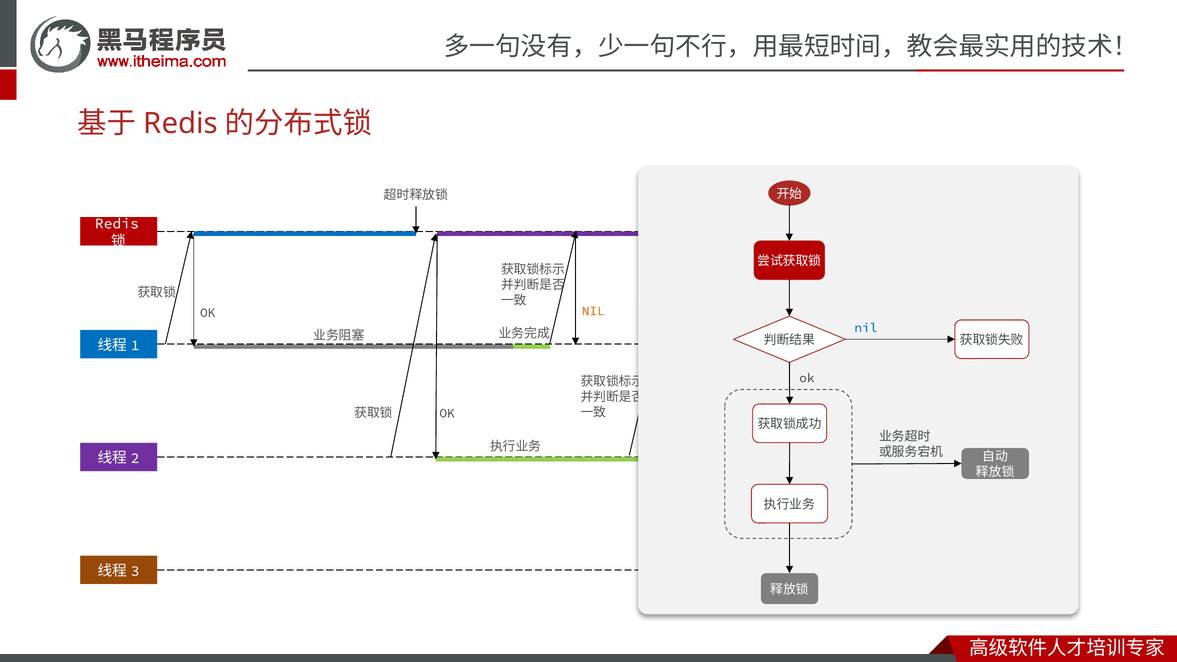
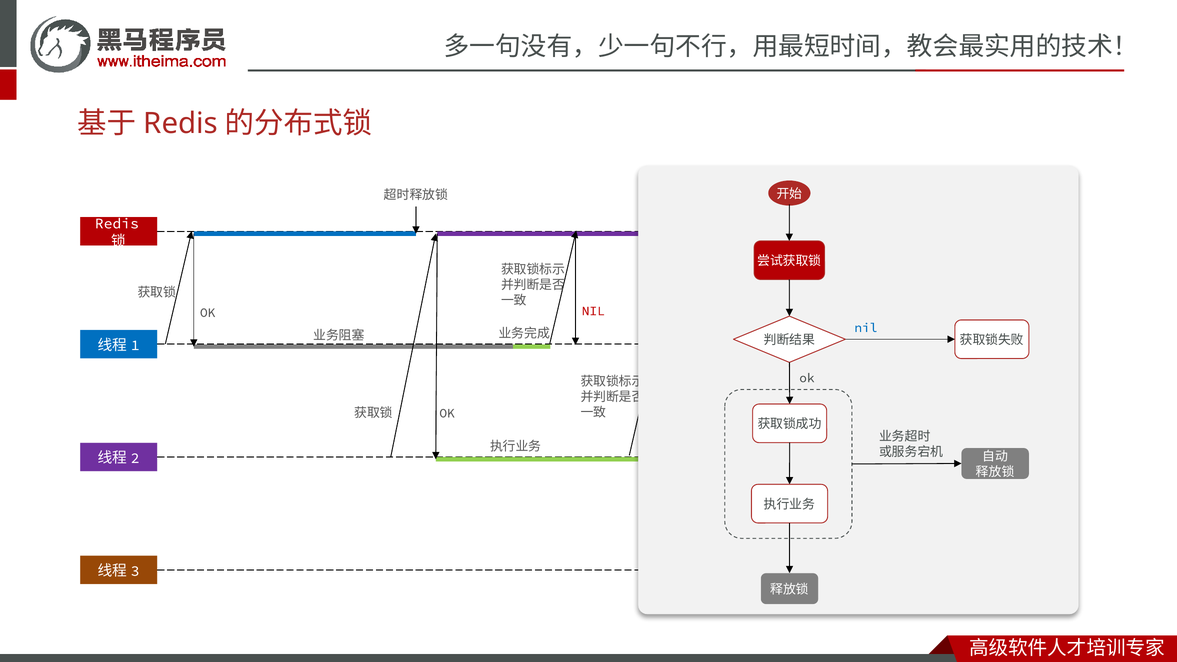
NIL colour: orange -> red (593, 311)
